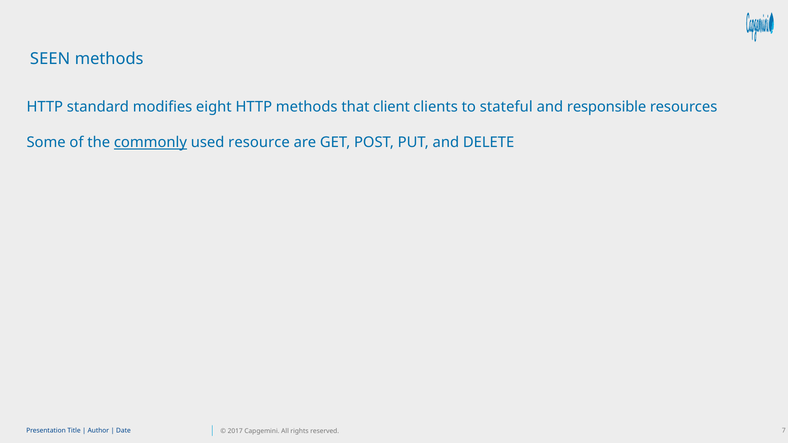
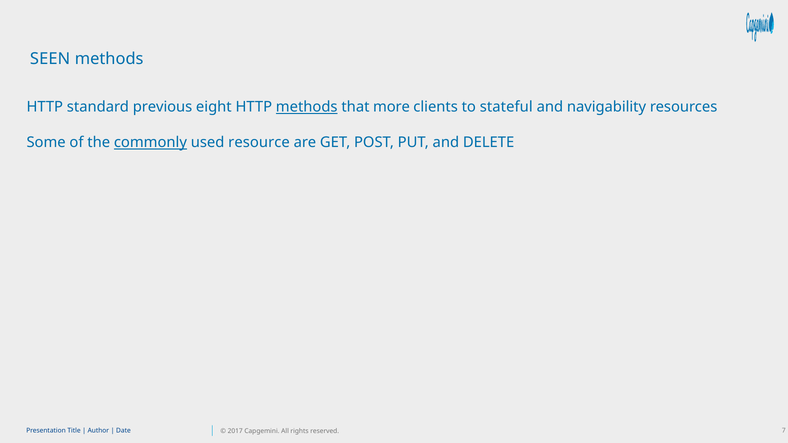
modifies: modifies -> previous (163, 107)
methods underline: none -> present (307, 107)
client: client -> more (391, 107)
responsible: responsible -> navigability (607, 107)
